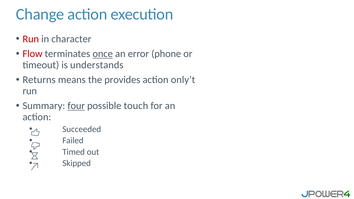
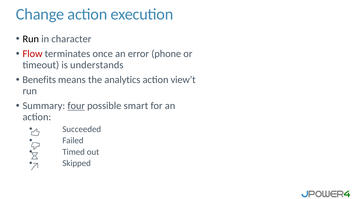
Run colour: red -> black (31, 39)
once underline: present -> none (103, 54)
Returns: Returns -> Benefits (39, 80)
provides: provides -> analytics (122, 80)
only’t: only’t -> view’t (183, 80)
touch: touch -> smart (136, 106)
